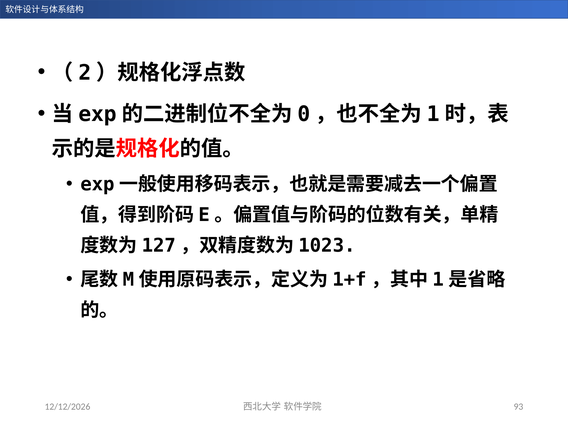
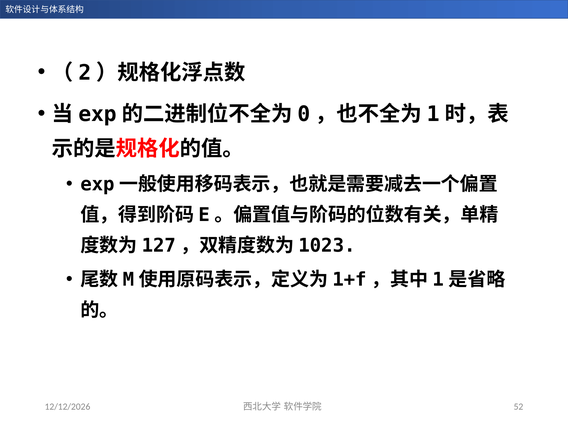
93: 93 -> 52 (518, 407)
